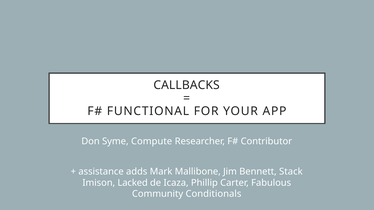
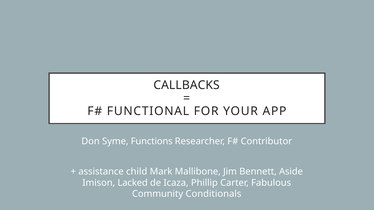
Compute: Compute -> Functions (152, 142)
adds: adds -> child (137, 172)
Stack: Stack -> Aside (291, 172)
